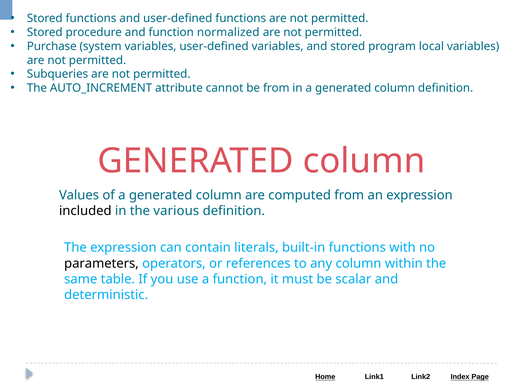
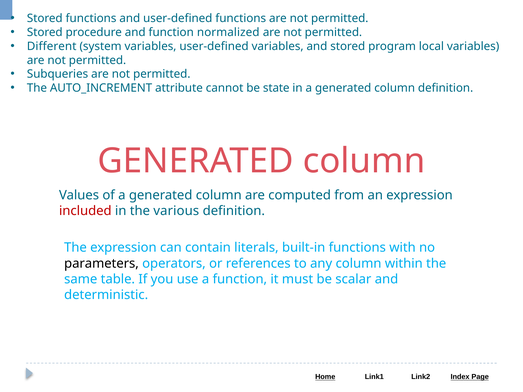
Purchase: Purchase -> Different (52, 46)
be from: from -> state (276, 88)
included colour: black -> red (85, 211)
